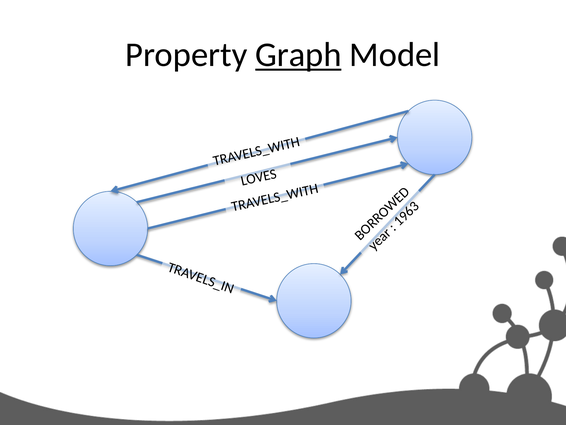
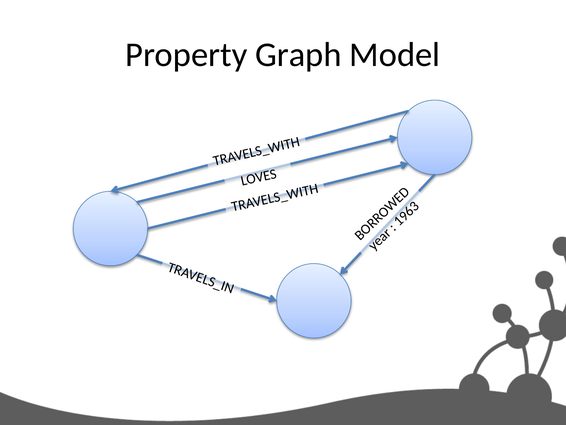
Graph underline: present -> none (298, 55)
